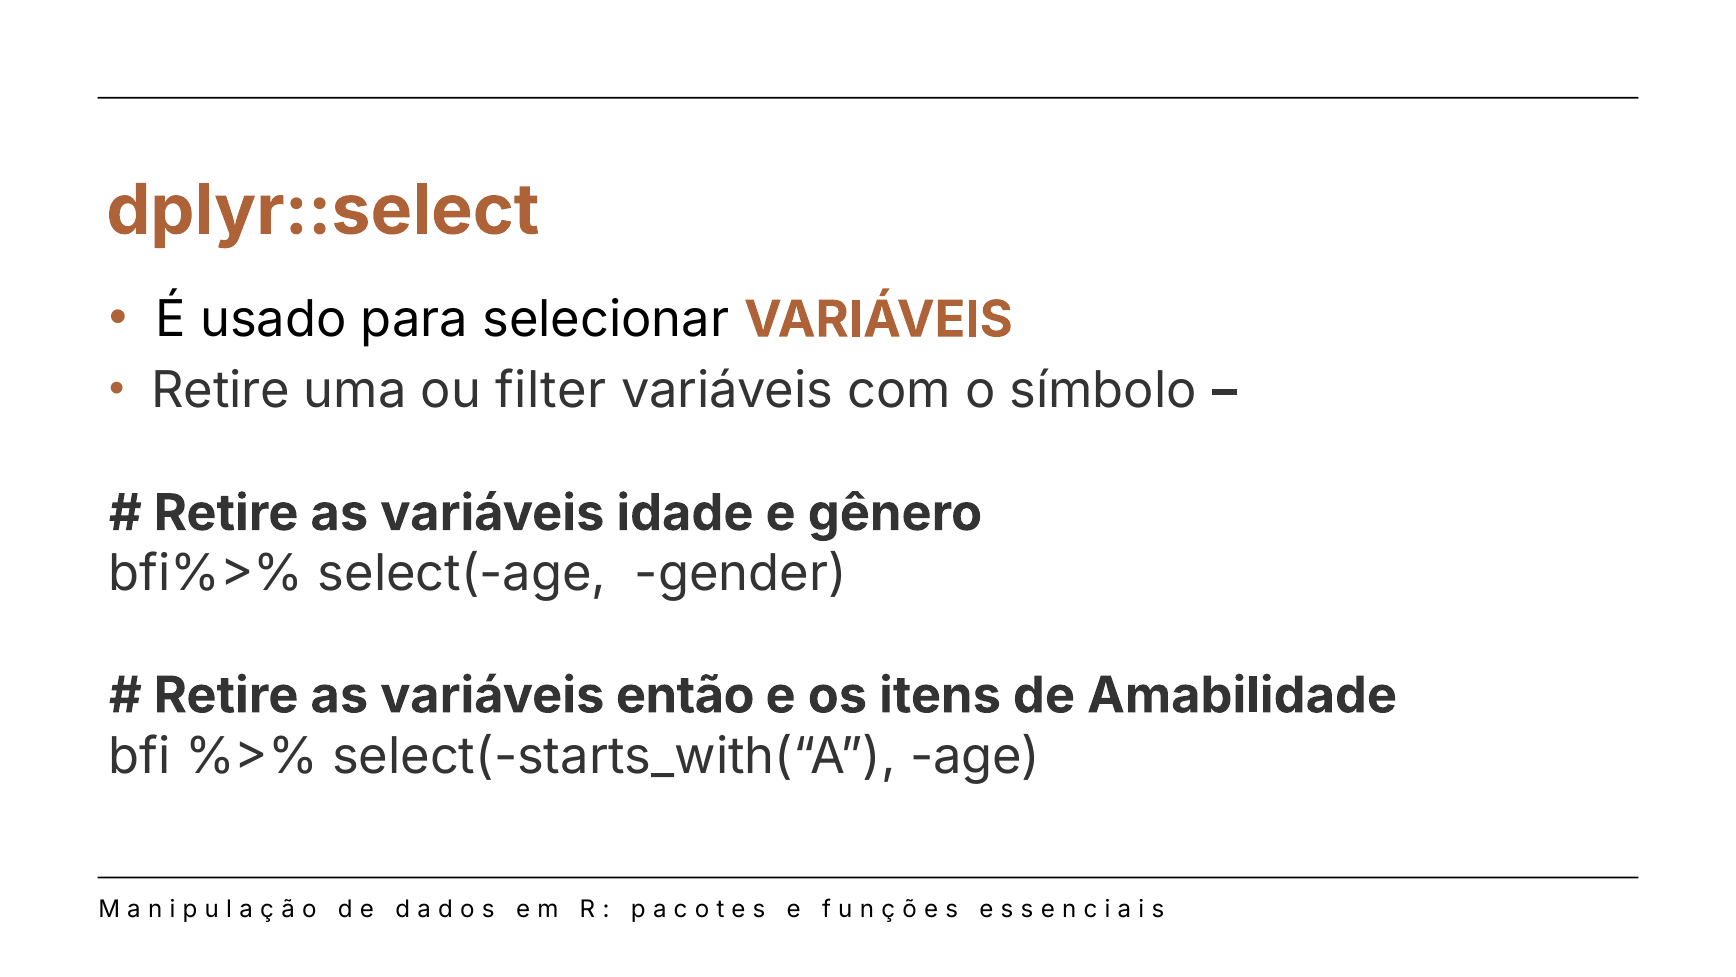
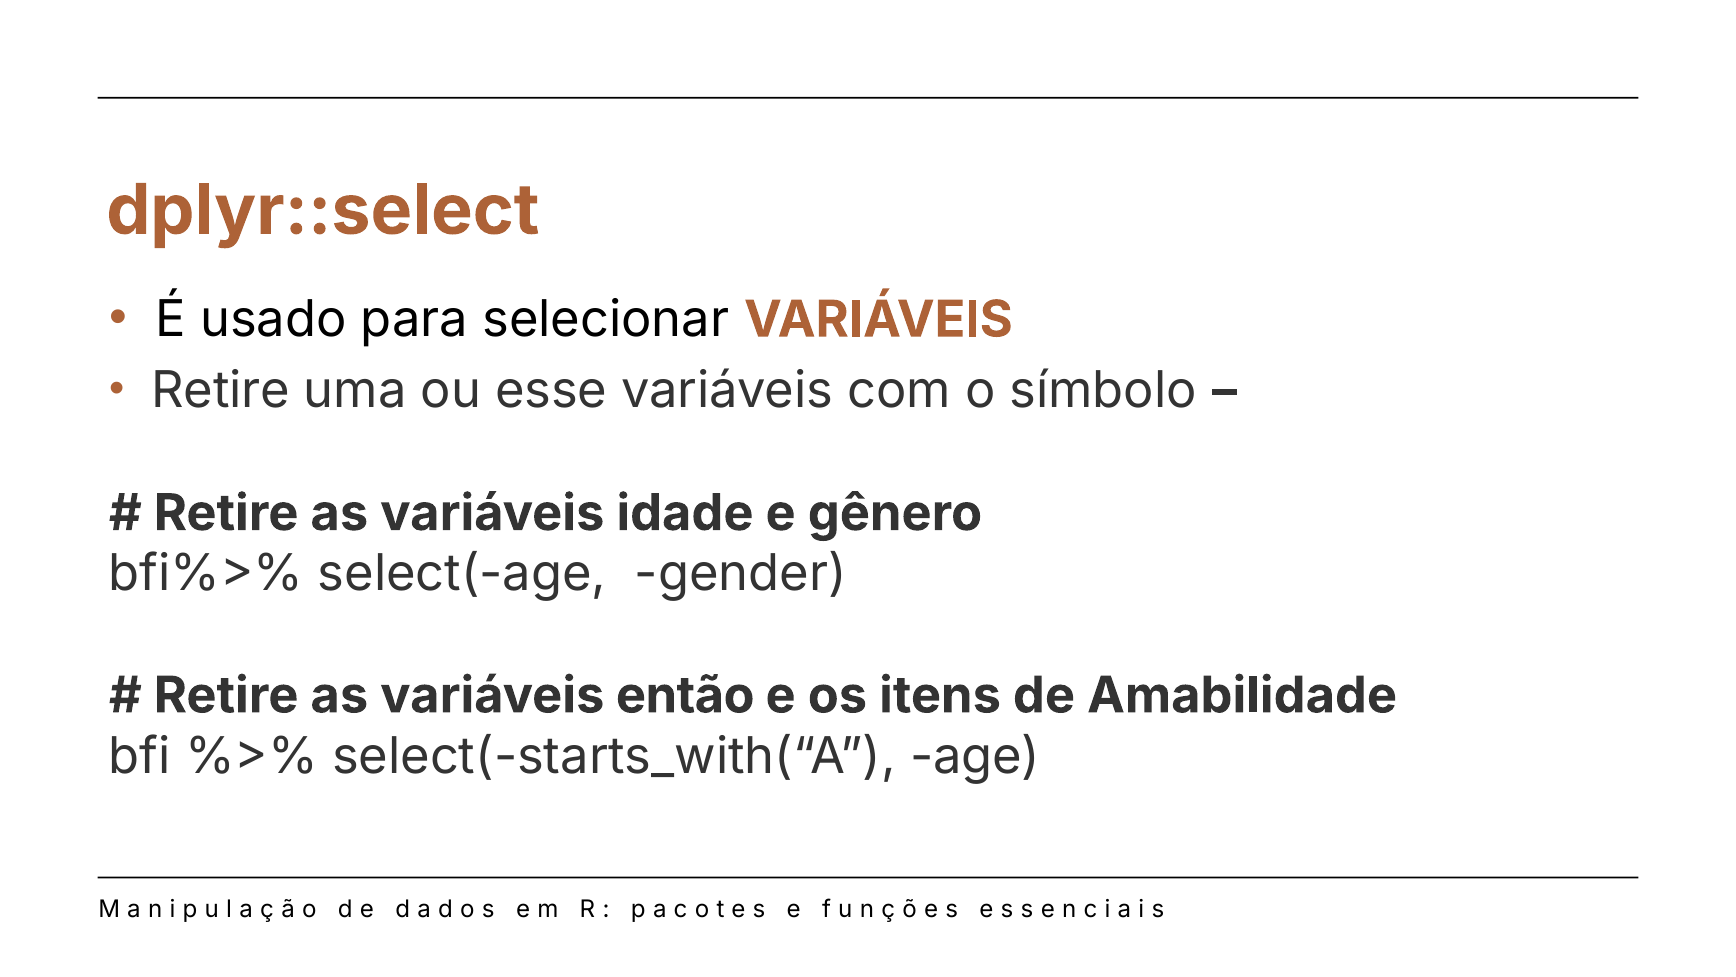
filter: filter -> esse (551, 390)
